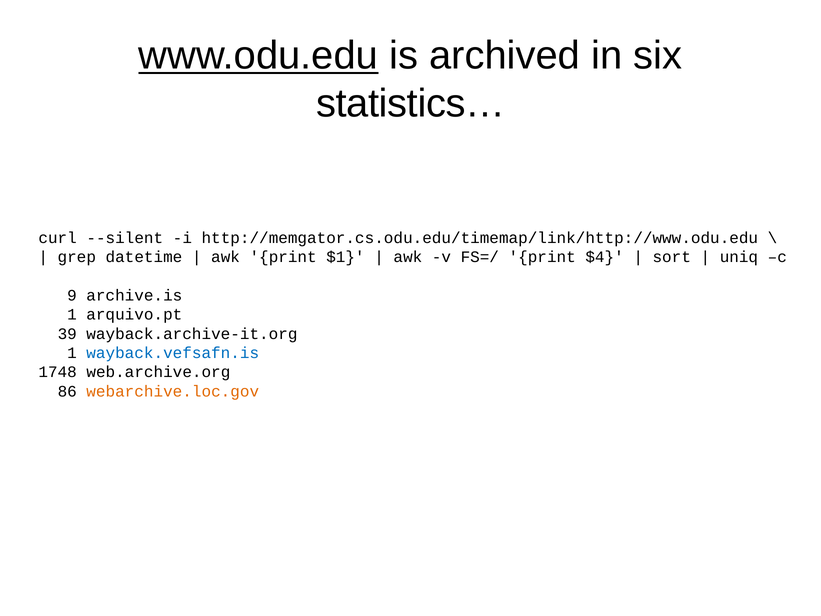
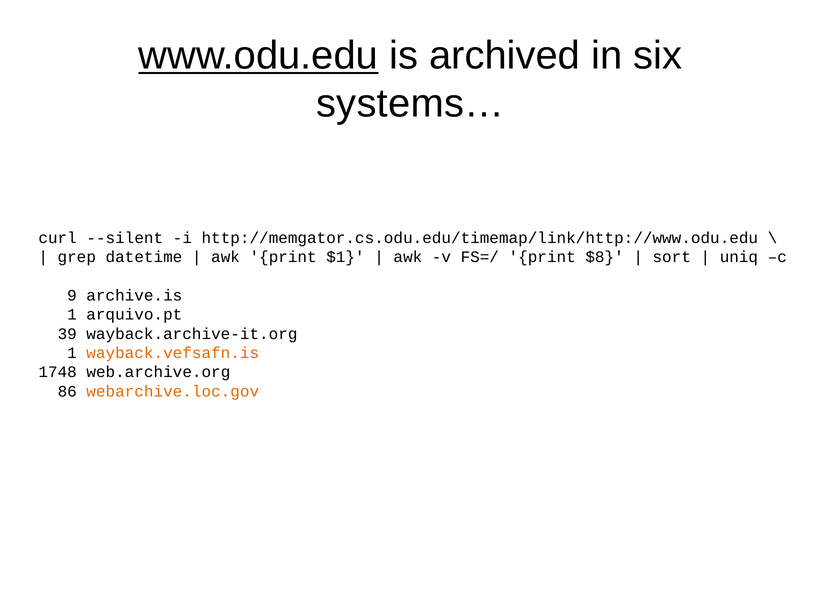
statistics…: statistics… -> systems… (410, 103)
$4: $4 -> $8 (605, 257)
wayback.vefsafn.is colour: blue -> orange (173, 353)
